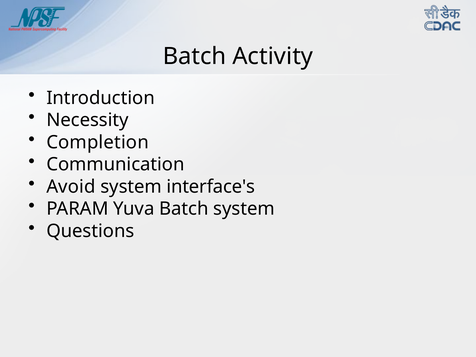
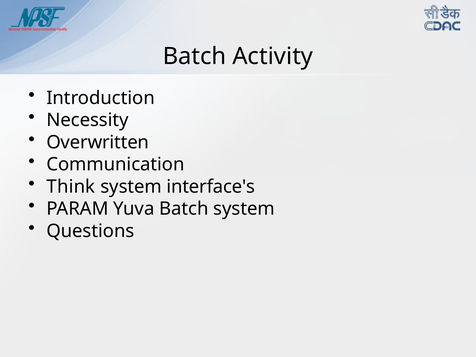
Completion: Completion -> Overwritten (98, 142)
Avoid: Avoid -> Think (71, 187)
